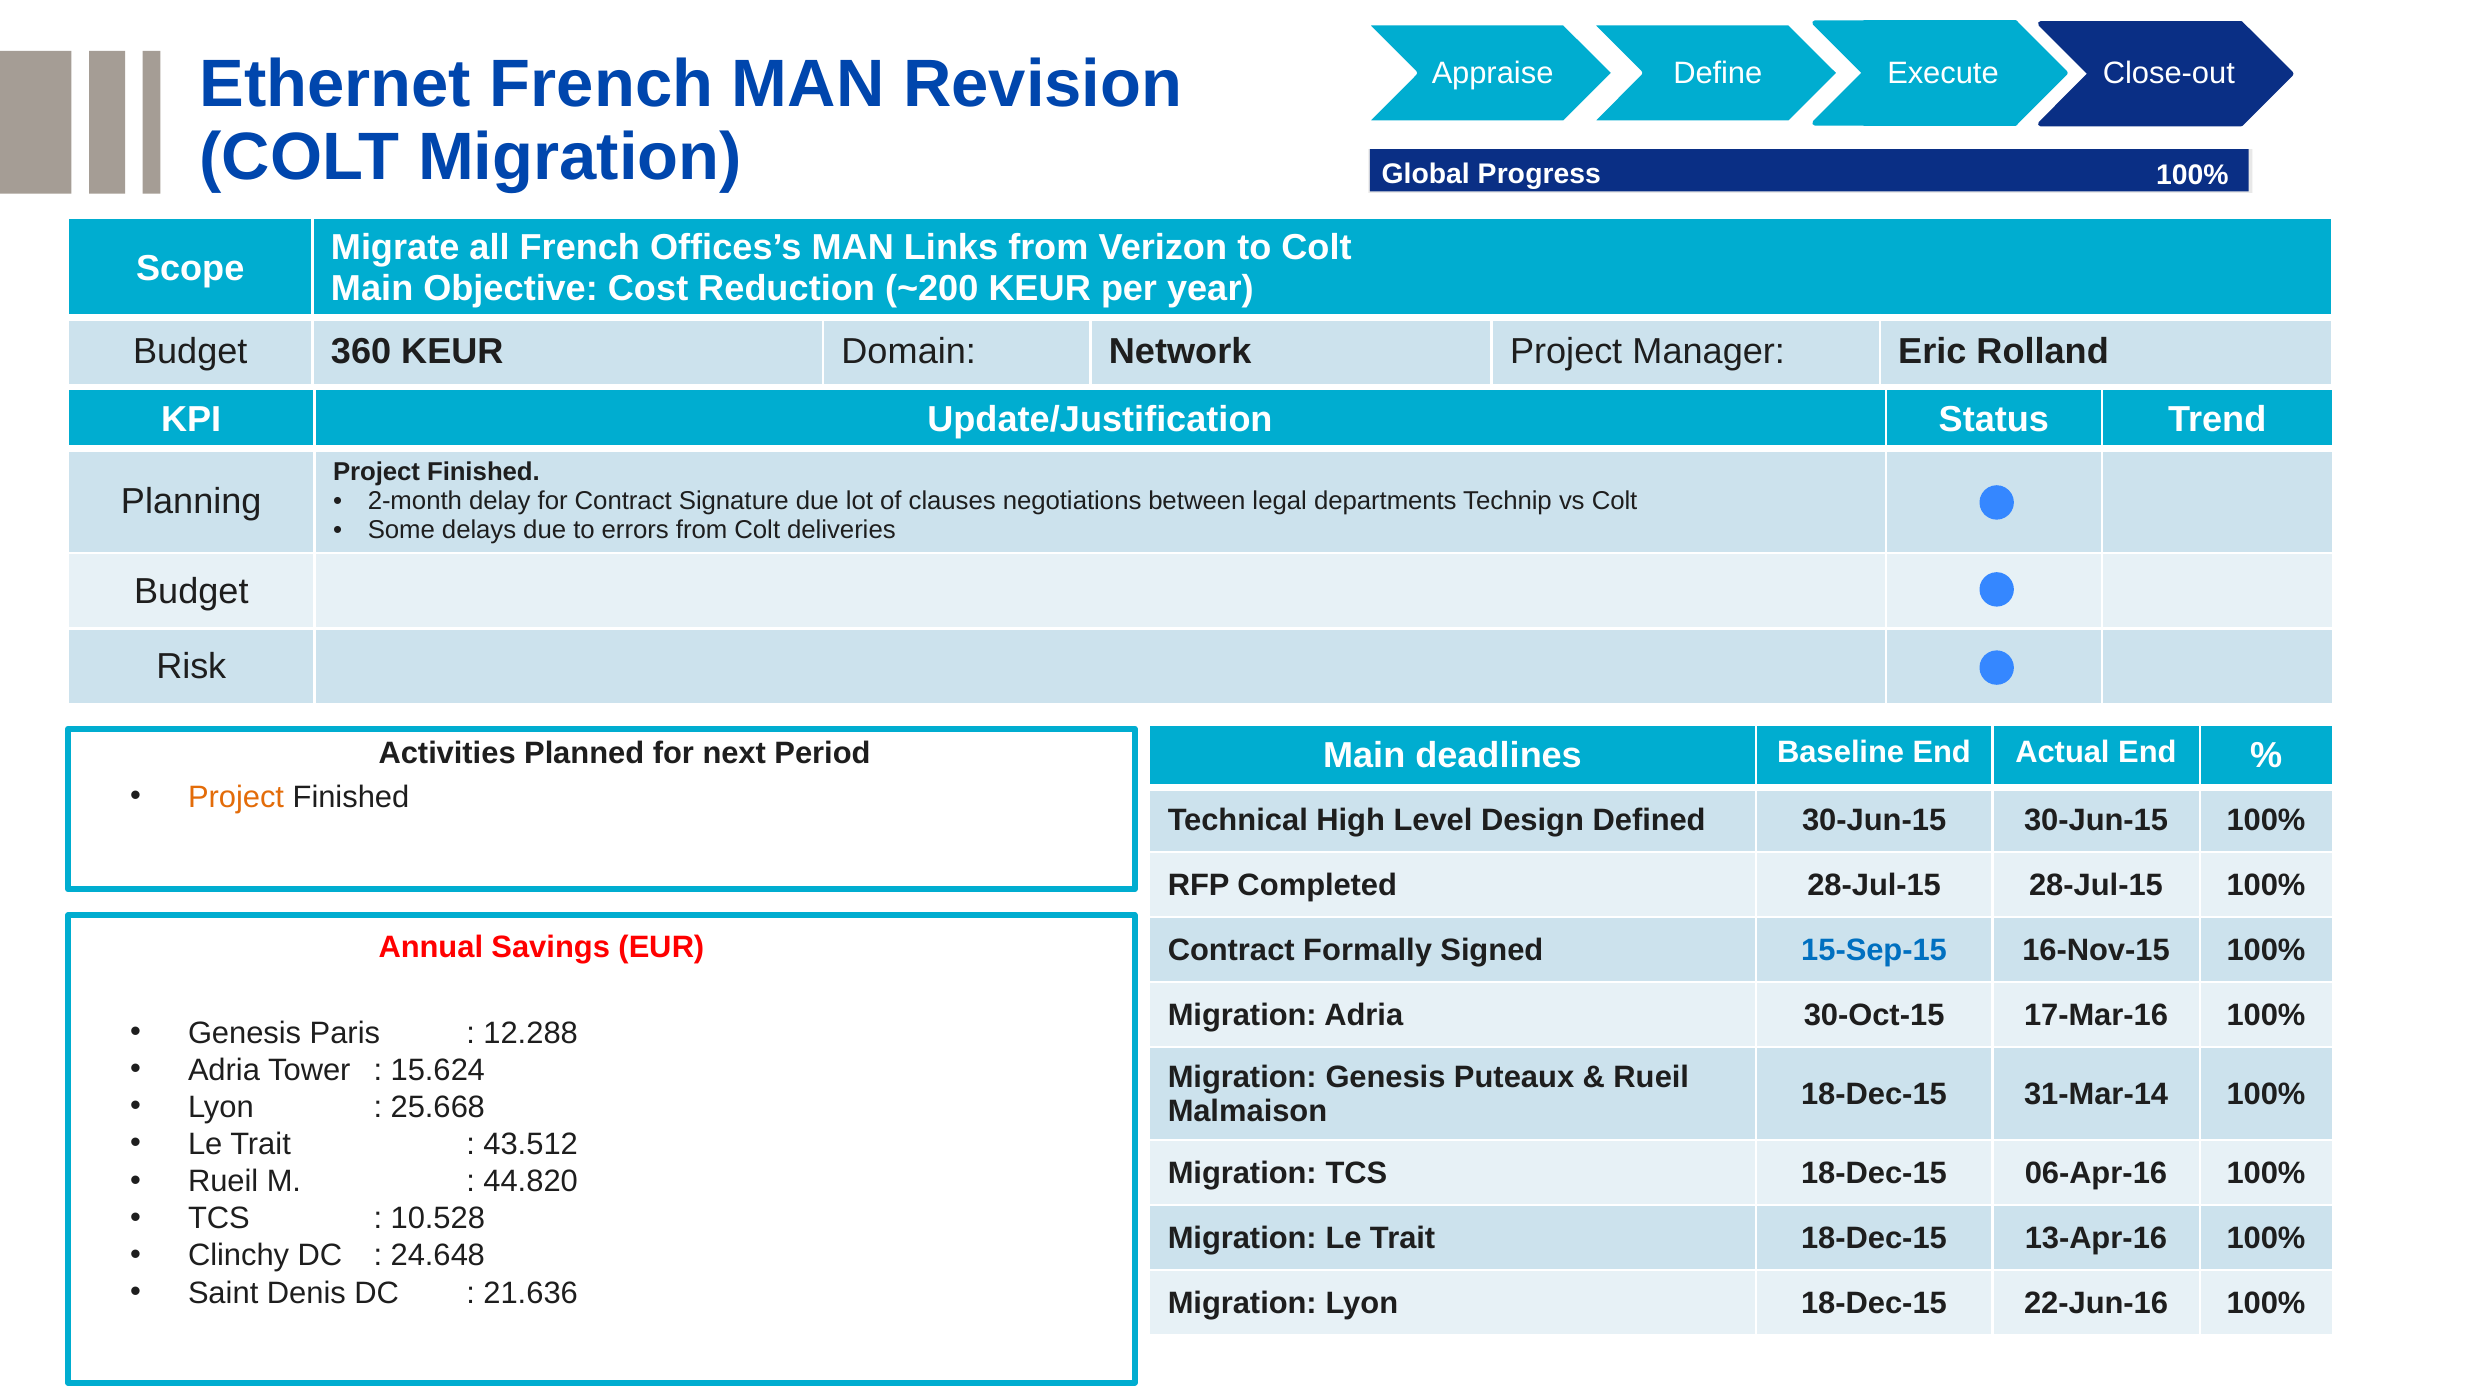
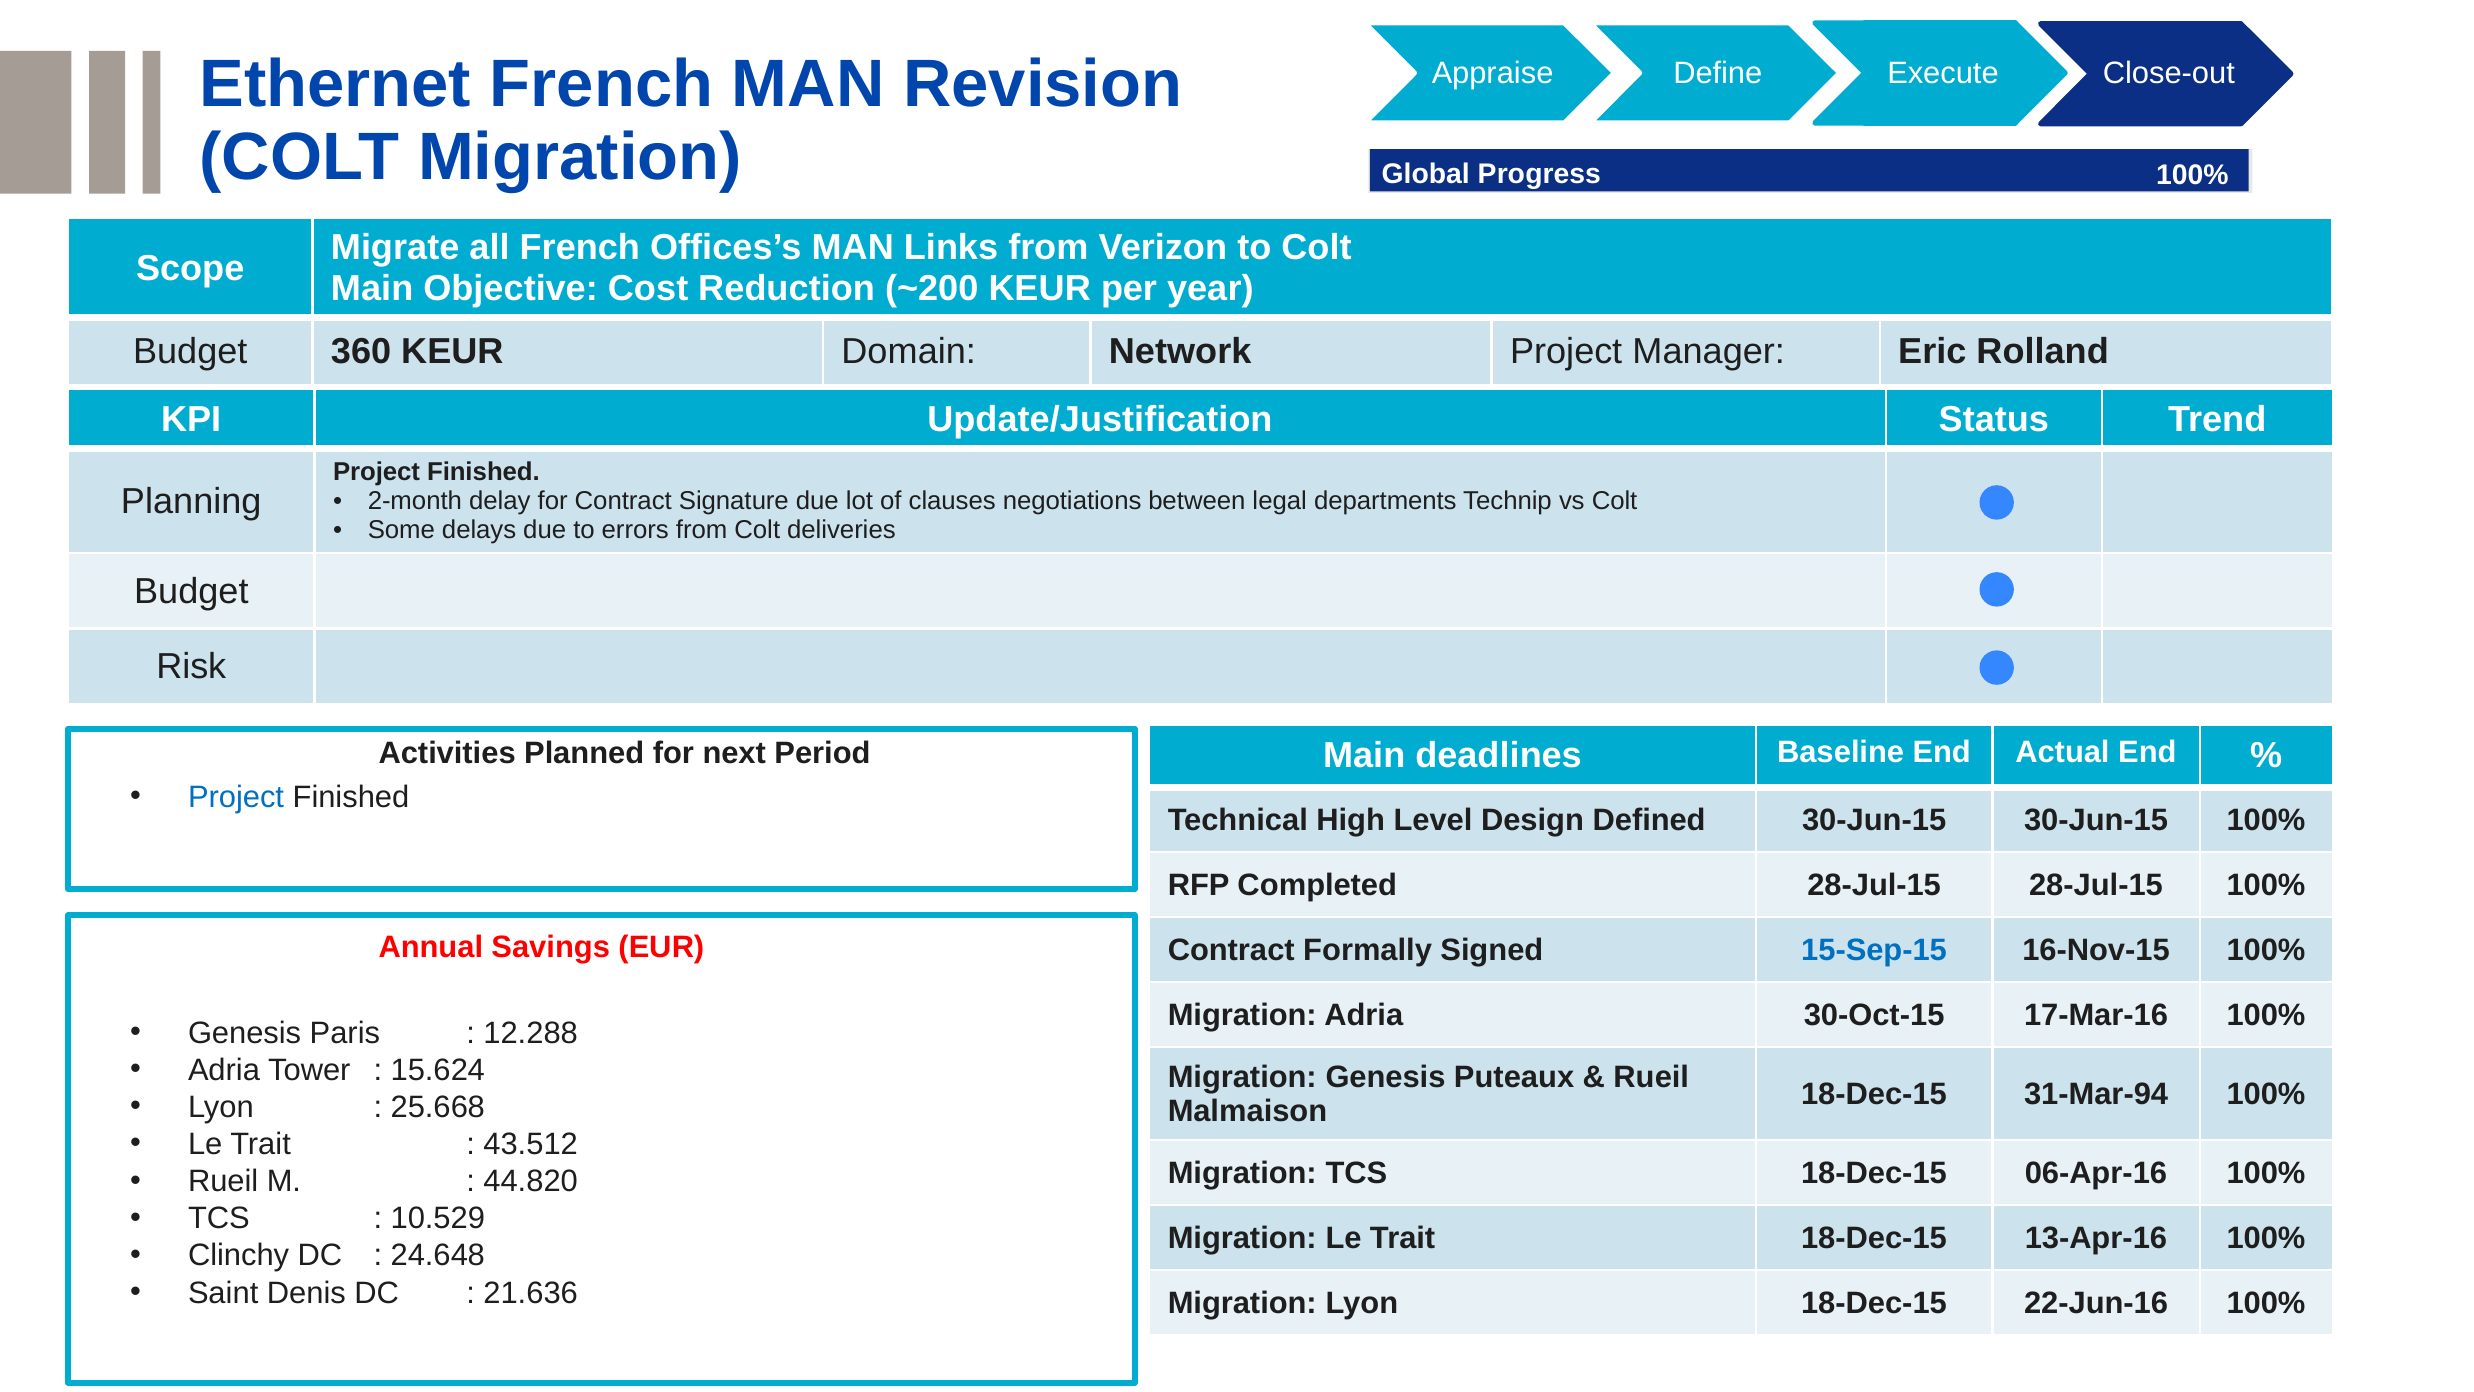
Project colour: orange -> blue (236, 797)
31-Mar-14: 31-Mar-14 -> 31-Mar-94 (2096, 1094)
10.528: 10.528 -> 10.529 (438, 1218)
